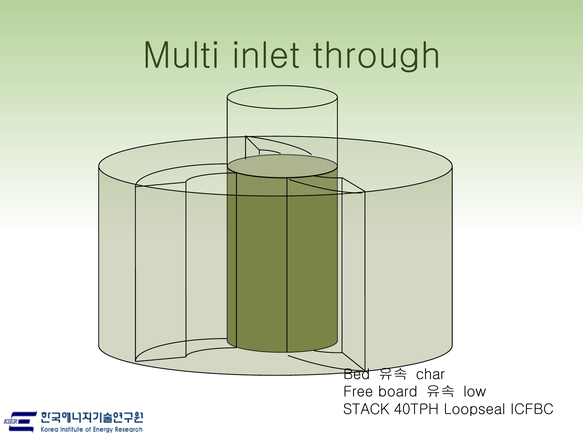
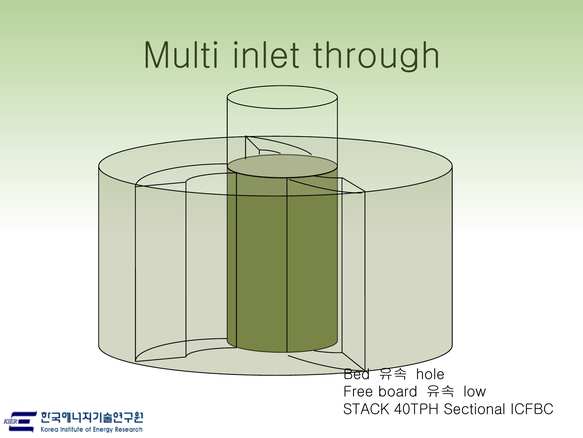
char: char -> hole (430, 374)
Loopseal: Loopseal -> Sectional (475, 409)
